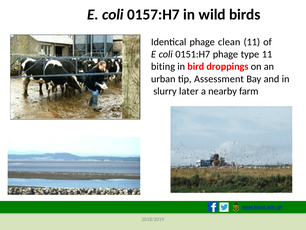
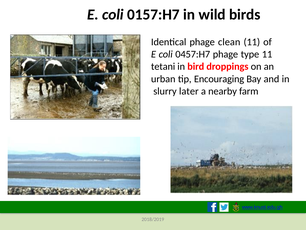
0151:H7: 0151:H7 -> 0457:H7 (193, 54)
biting: biting -> tetani (163, 66)
Assessment: Assessment -> Encouraging (219, 79)
